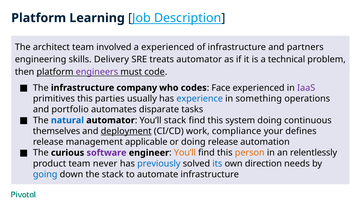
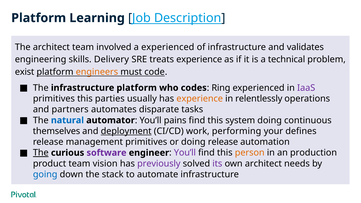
partners: partners -> validates (305, 47)
treats automator: automator -> experience (199, 60)
then: then -> exist (25, 72)
engineers colour: purple -> orange (97, 72)
The infrastructure company: company -> platform (137, 88)
Face: Face -> Ring (221, 88)
experience colour: blue -> orange (200, 99)
something: something -> relentlessly (259, 99)
portfolio: portfolio -> partners (70, 109)
You’ll stack: stack -> pains (175, 120)
compliance: compliance -> performing (237, 131)
management applicable: applicable -> primitives (146, 142)
The underline: none -> present (41, 153)
You’ll colour: orange -> purple (185, 153)
relentlessly: relentlessly -> production (314, 153)
never: never -> vision (105, 164)
previously colour: blue -> purple (159, 164)
its colour: blue -> purple (217, 164)
own direction: direction -> architect (263, 164)
